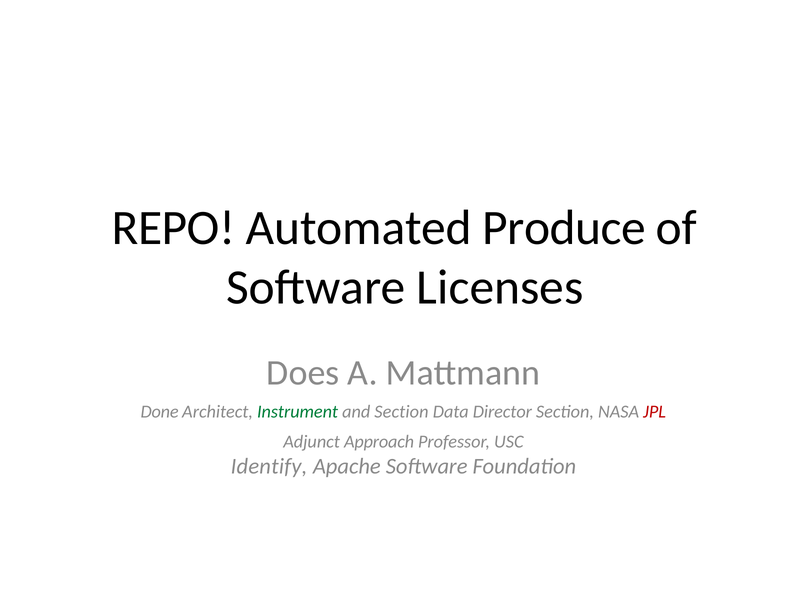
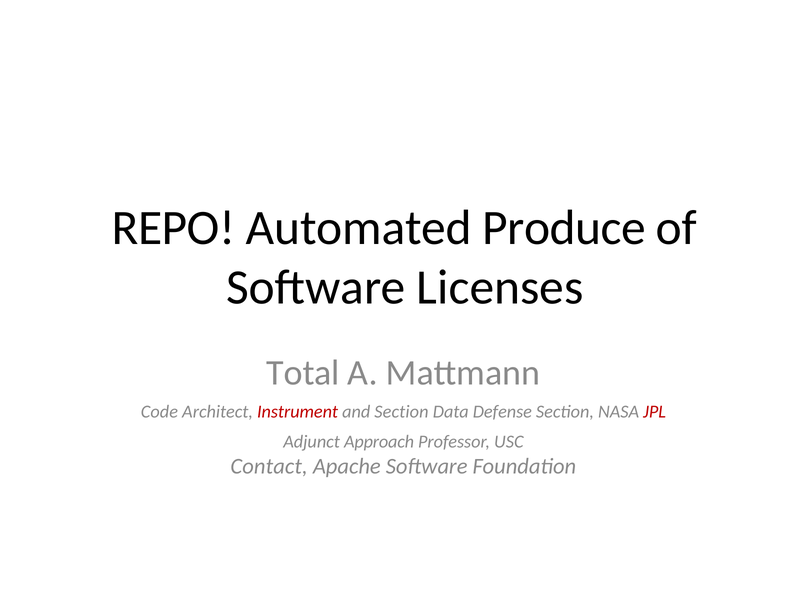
Does: Does -> Total (303, 372)
Done: Done -> Code (159, 412)
Instrument colour: green -> red (298, 412)
Director: Director -> Defense (502, 412)
Identify: Identify -> Contact (269, 466)
